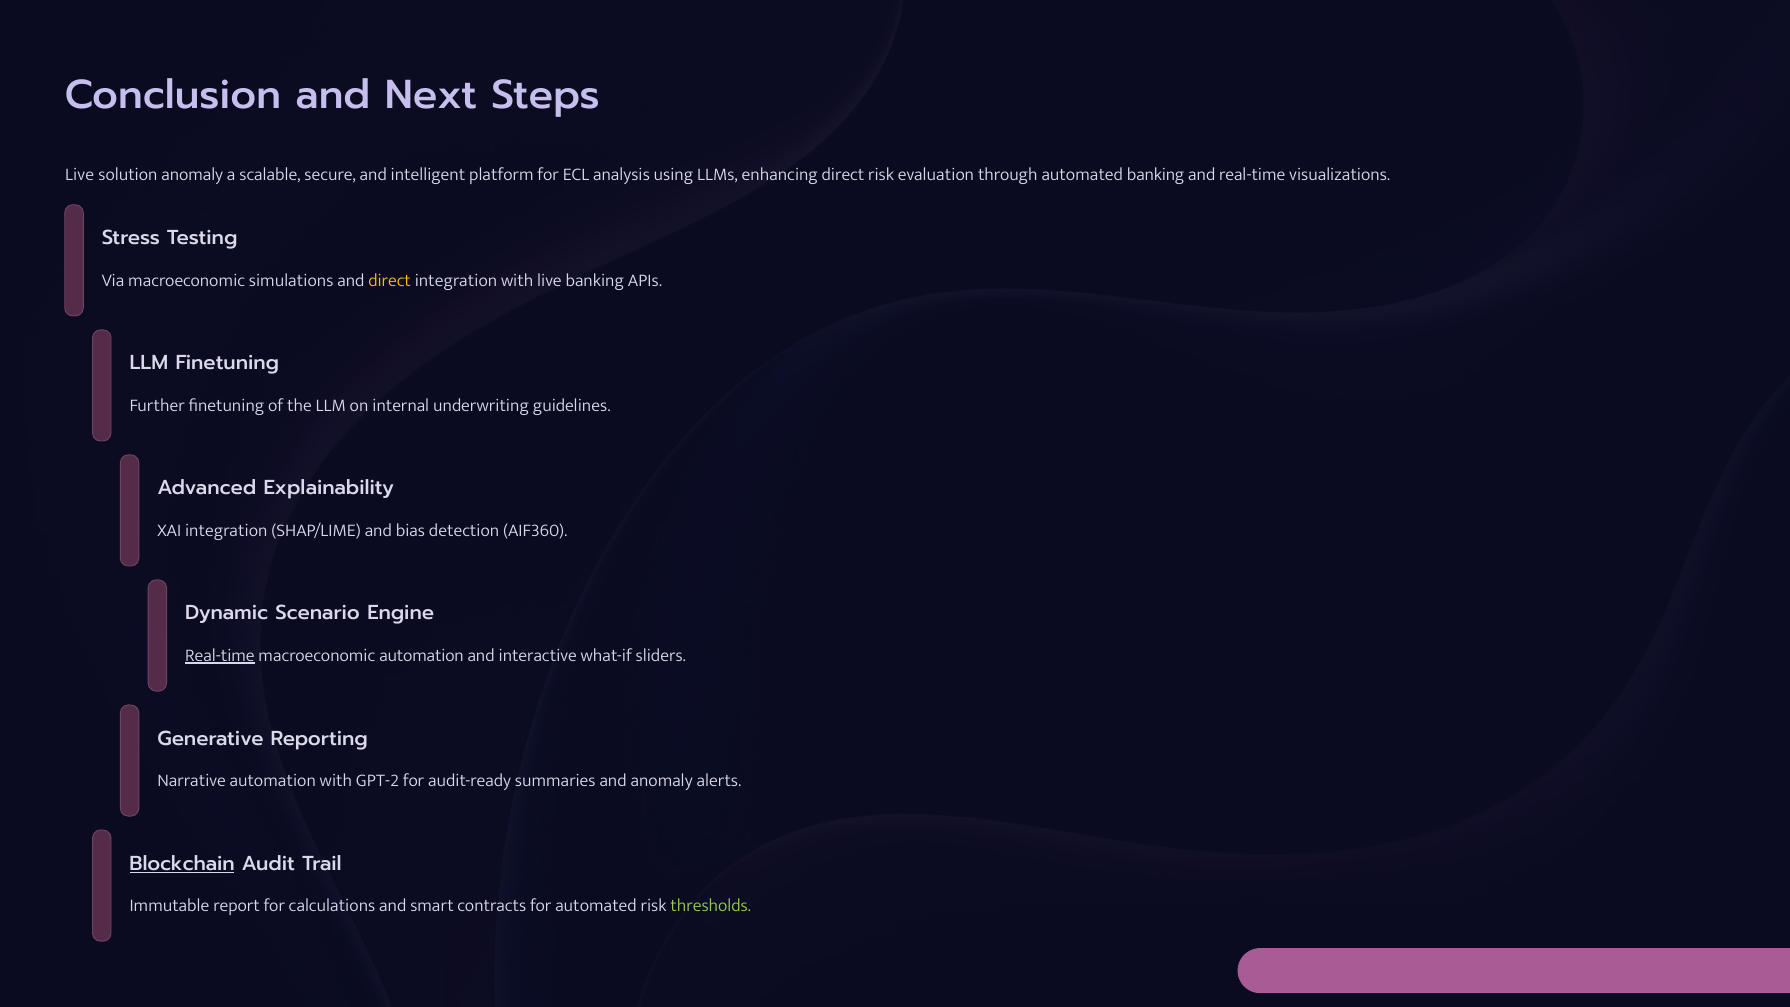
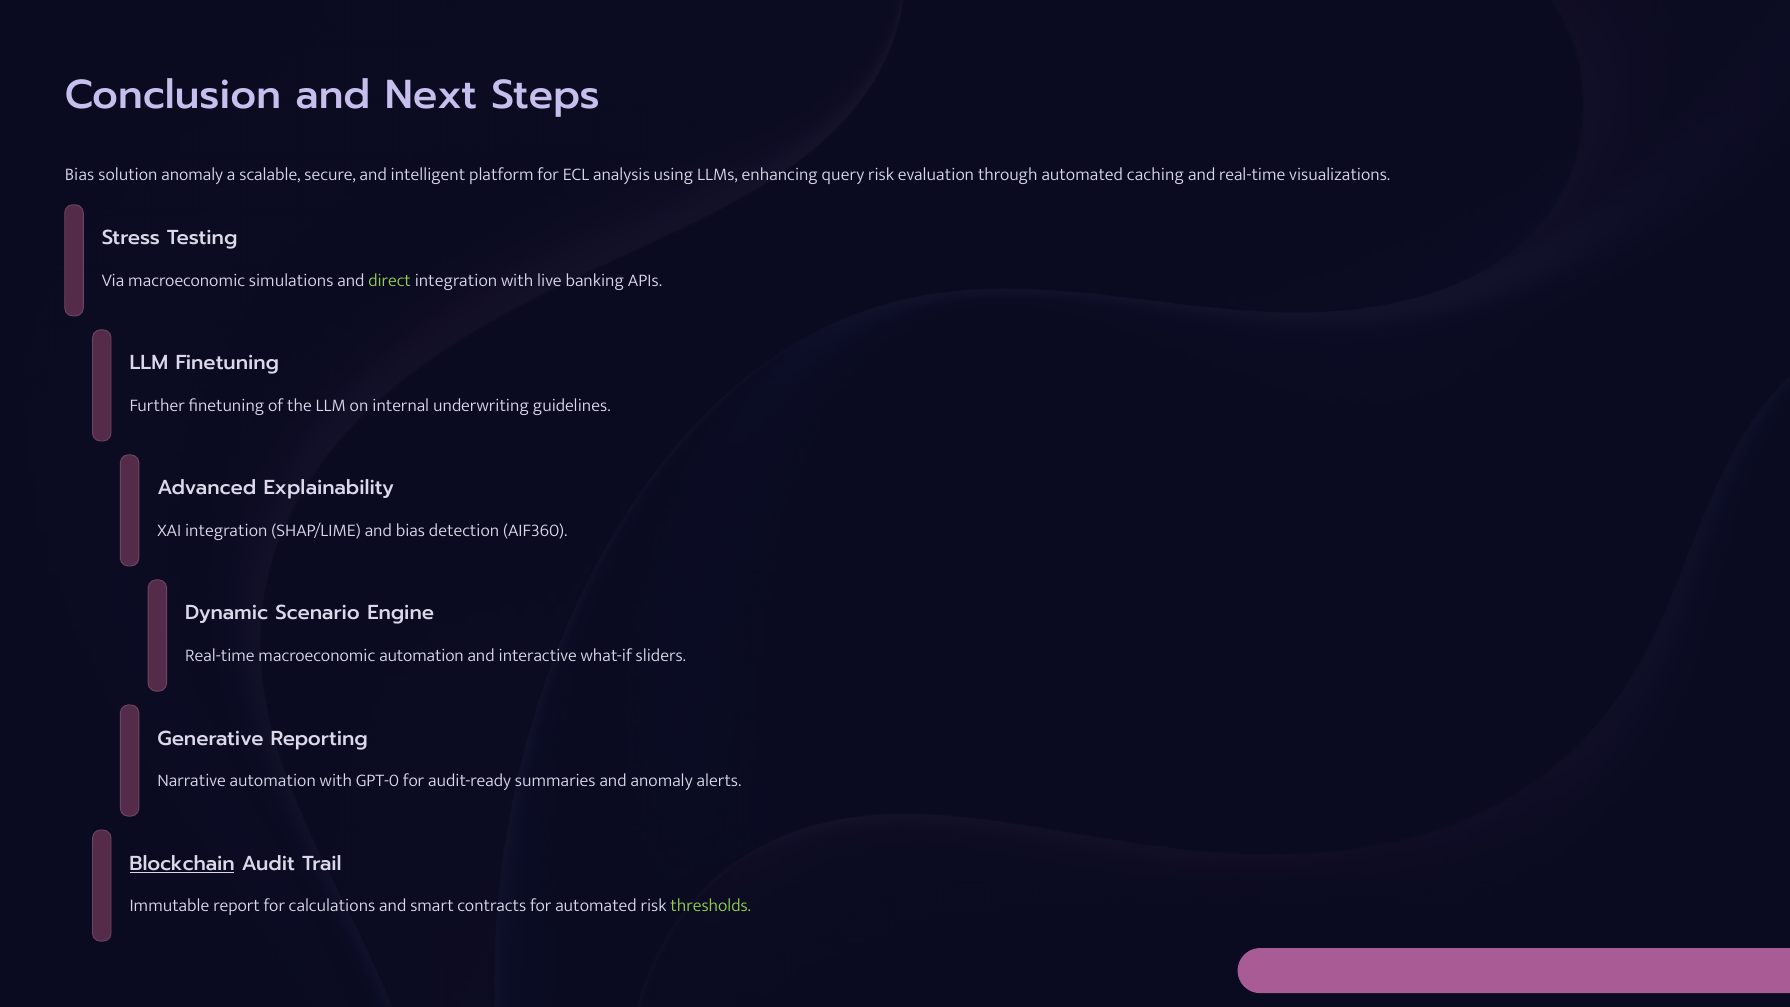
Live: Live -> Bias (80, 174)
enhancing direct: direct -> query (843, 174)
automated banking: banking -> caching (1156, 174)
direct colour: yellow -> light green (390, 280)
Real-time underline: present -> none (220, 655)
GPT-2: GPT-2 -> GPT-0 (378, 780)
